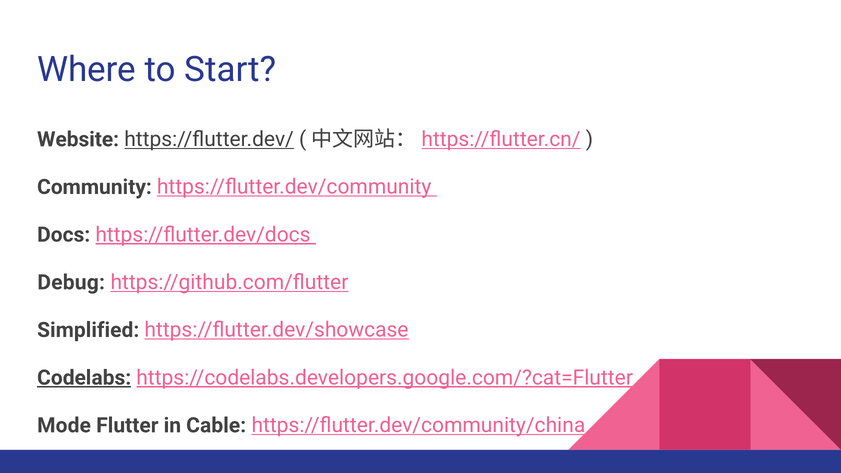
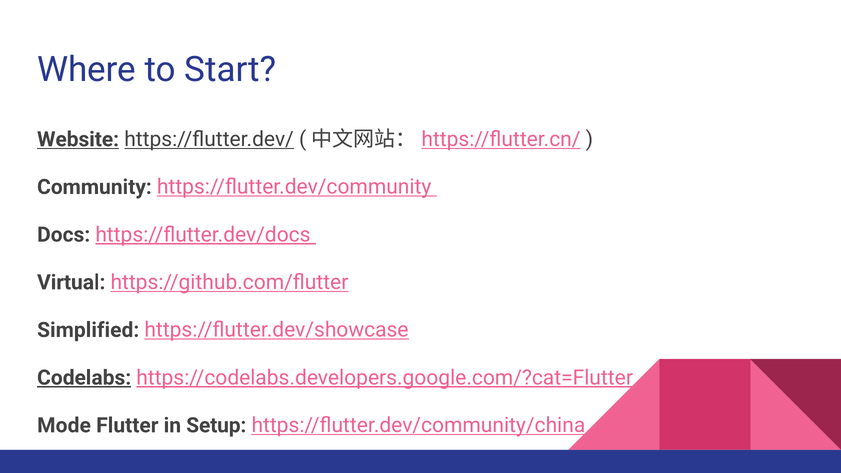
Website underline: none -> present (78, 139)
Debug: Debug -> Virtual (71, 282)
Cable: Cable -> Setup (216, 425)
